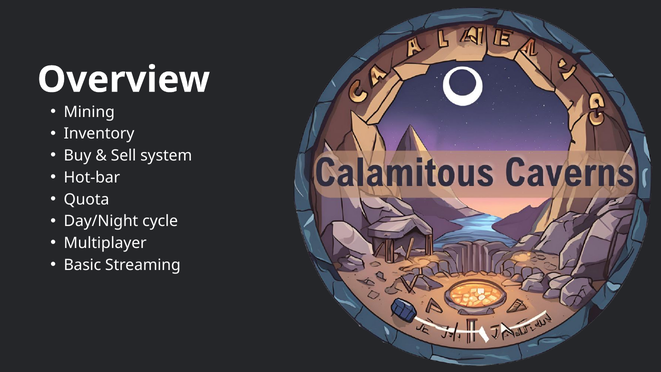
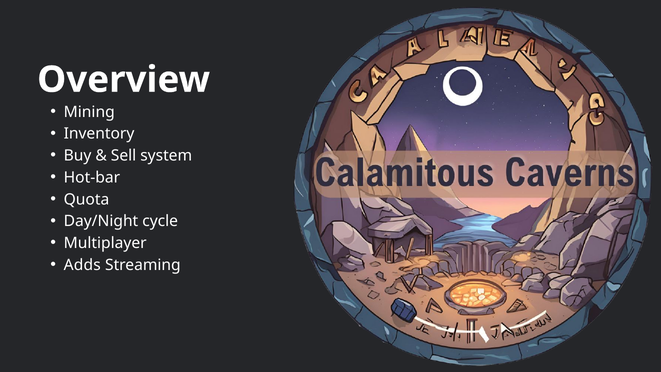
Basic: Basic -> Adds (82, 265)
